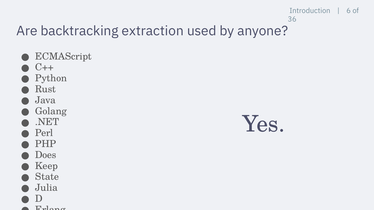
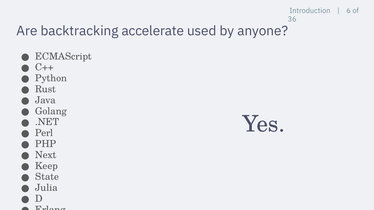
extraction: extraction -> accelerate (153, 31)
Does: Does -> Next (46, 155)
